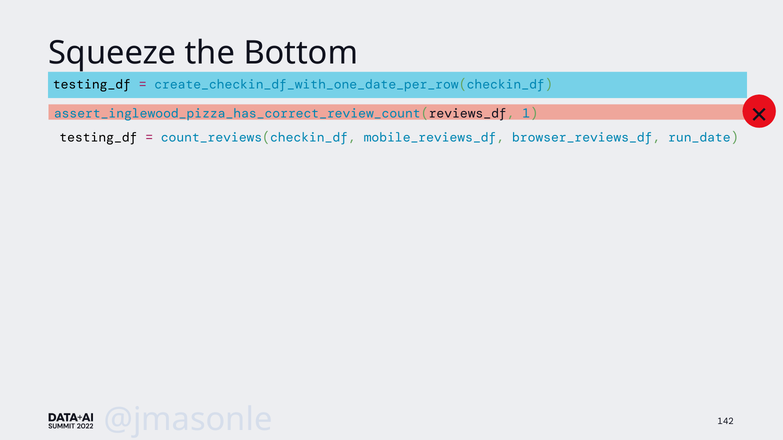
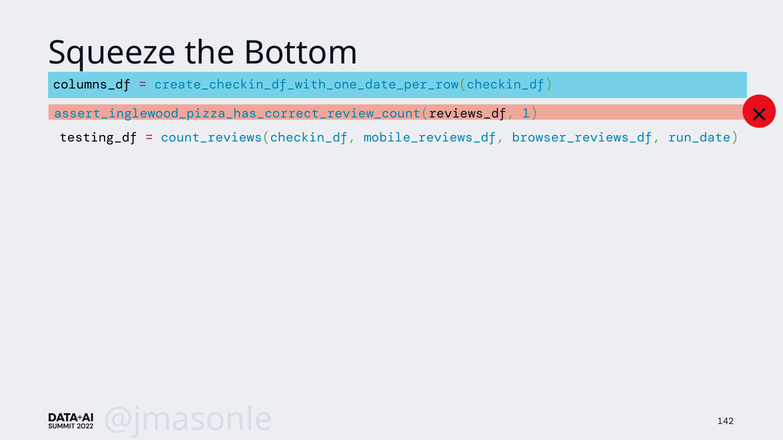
testing_df: testing_df -> columns_df (92, 85)
